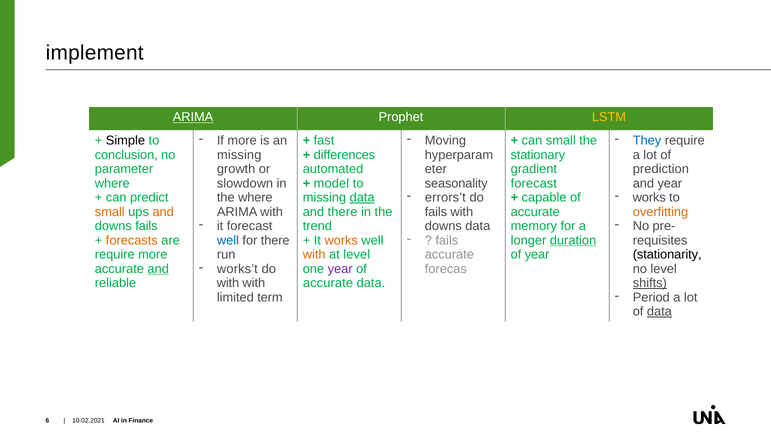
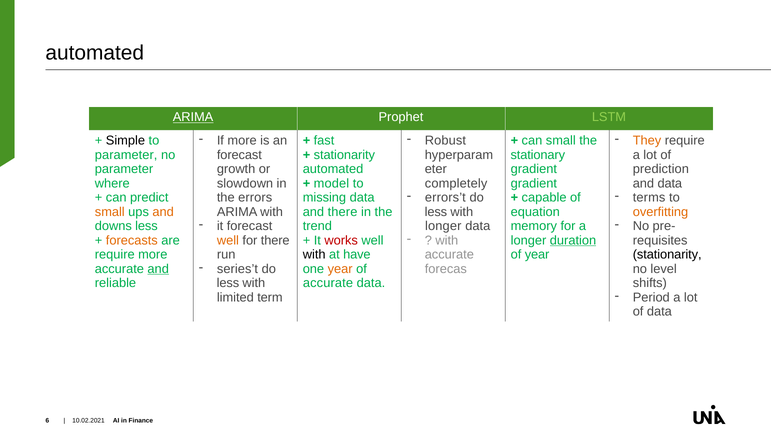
implement: implement -> automated (95, 53)
LSTM colour: yellow -> light green (609, 117)
Moving: Moving -> Robust (445, 141)
They colour: blue -> orange (647, 141)
conclusion: conclusion -> parameter (126, 155)
missing: missing -> forecast (239, 155)
differences: differences -> stationarity (344, 155)
seasonality: seasonality -> completely (456, 184)
forecast: forecast -> gradient (534, 184)
and year: year -> data (670, 184)
works: works -> terms (649, 198)
the where: where -> errors (255, 198)
data underline: present -> none (362, 198)
fails: fails -> less (436, 212)
accurate: accurate -> equation (535, 212)
downs fails: fails -> less (146, 226)
downs: downs -> longer (443, 226)
fails: fails -> with (447, 241)
well colour: blue -> orange (228, 241)
works colour: orange -> red (341, 241)
with colour: orange -> black (314, 255)
at level: level -> have (357, 255)
works’t: works’t -> series’t (237, 269)
year colour: purple -> orange (340, 269)
with: with -> less (228, 284)
shifts underline: present -> none (650, 284)
data underline: present -> none (659, 312)
